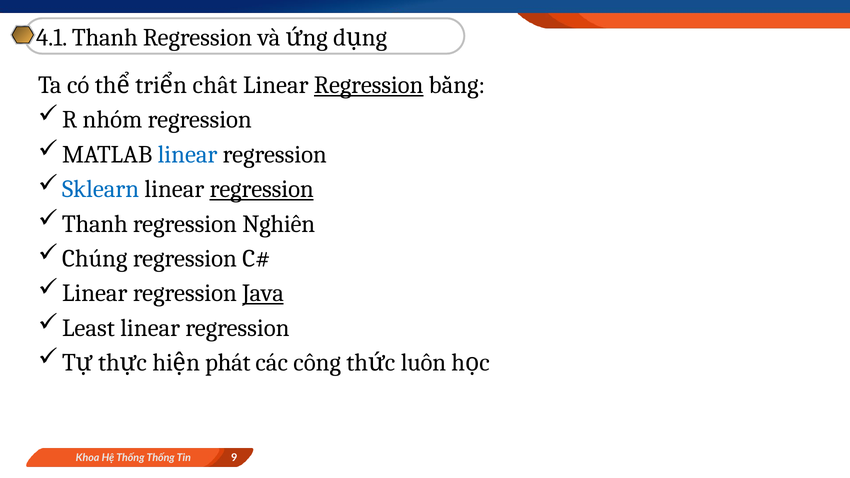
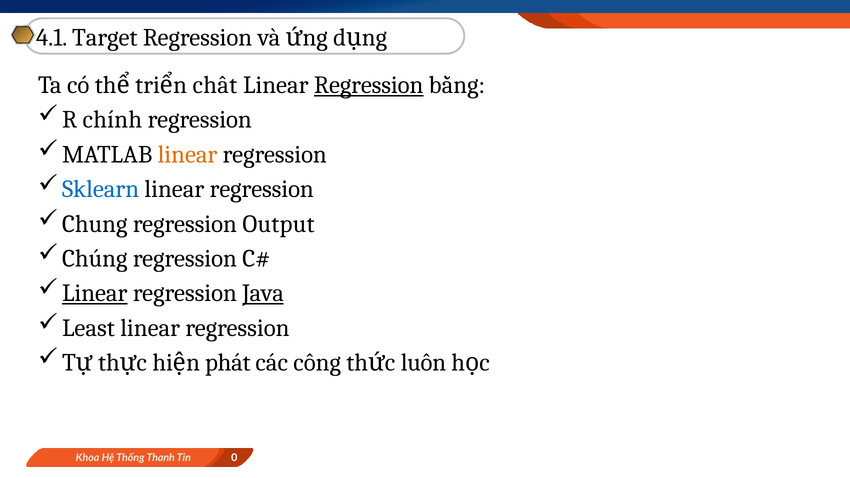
Thanh: Thanh -> Target (105, 38)
nhóm: nhóm -> chính (112, 120)
linear colour: blue -> orange (188, 154)
regression underline: present -> none (262, 189)
Thanh: Thanh -> Chung (95, 224)
Nghiên: Nghiên -> Output (279, 224)
Linear underline: none -> present (95, 293)
Thống Thống: Thống -> Thanh (161, 458)
9: 9 -> 0 (234, 458)
